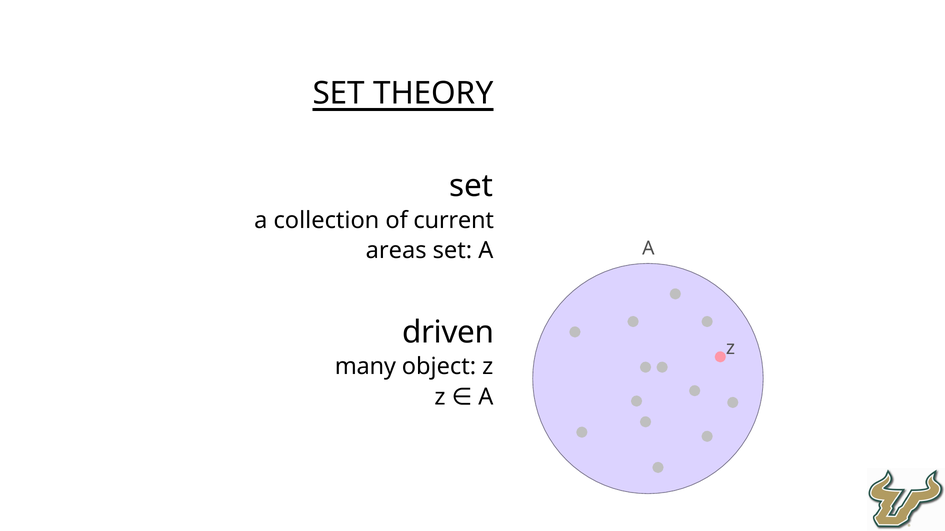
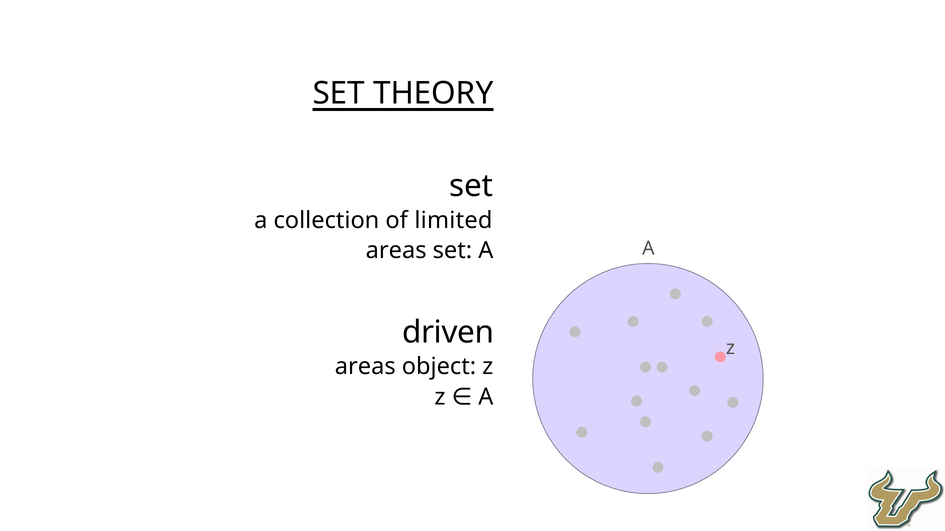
current: current -> limited (453, 220)
many: many -> areas (365, 367)
